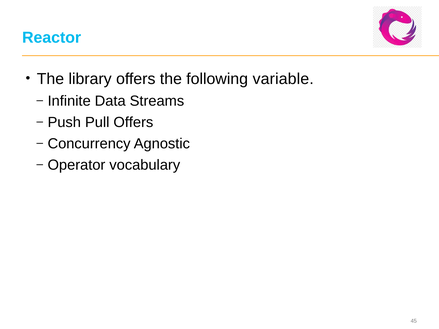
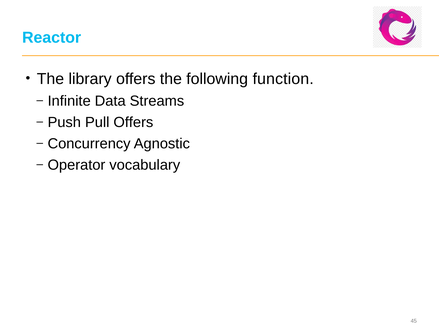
variable: variable -> function (283, 79)
